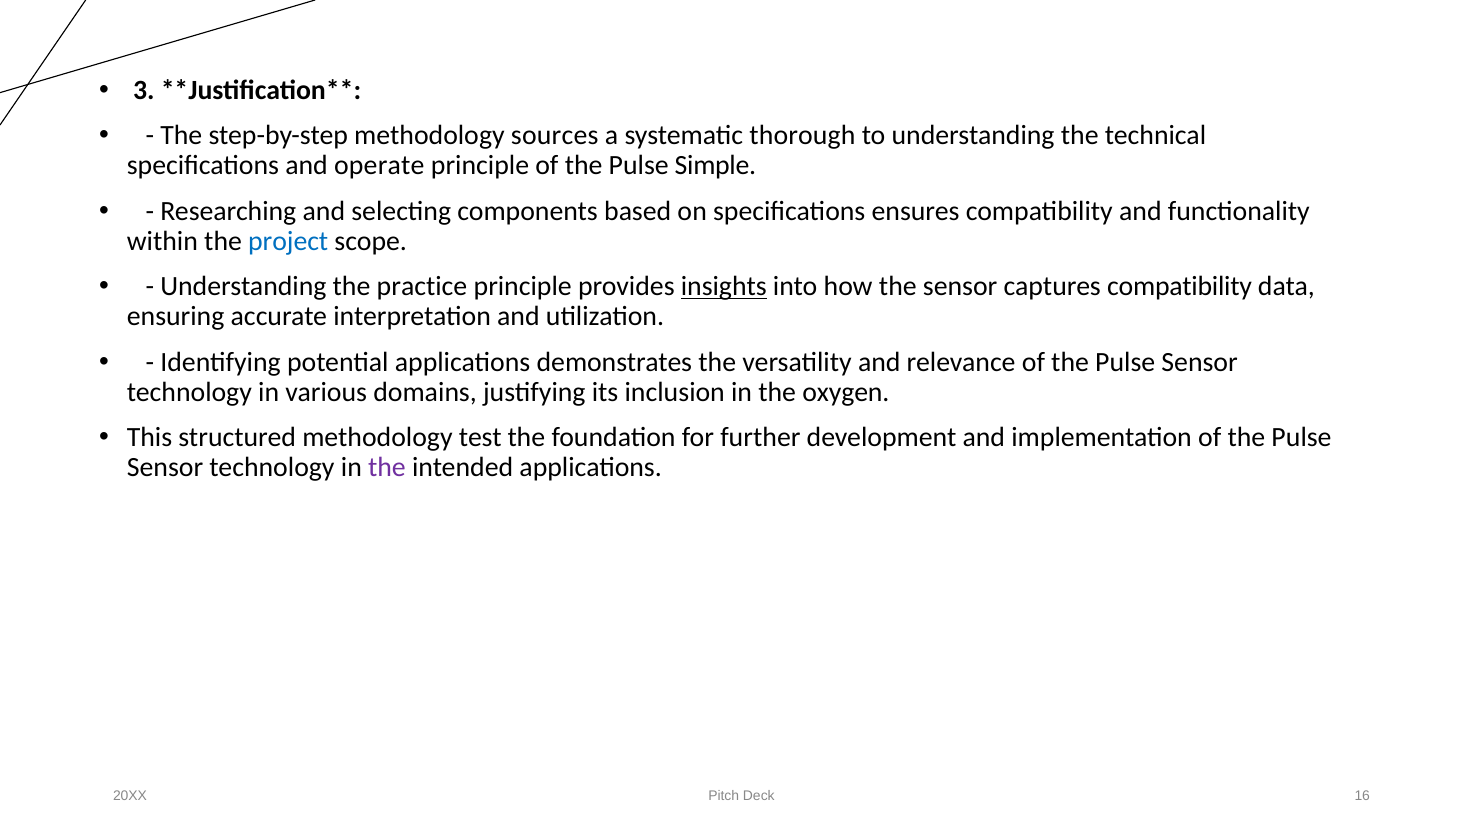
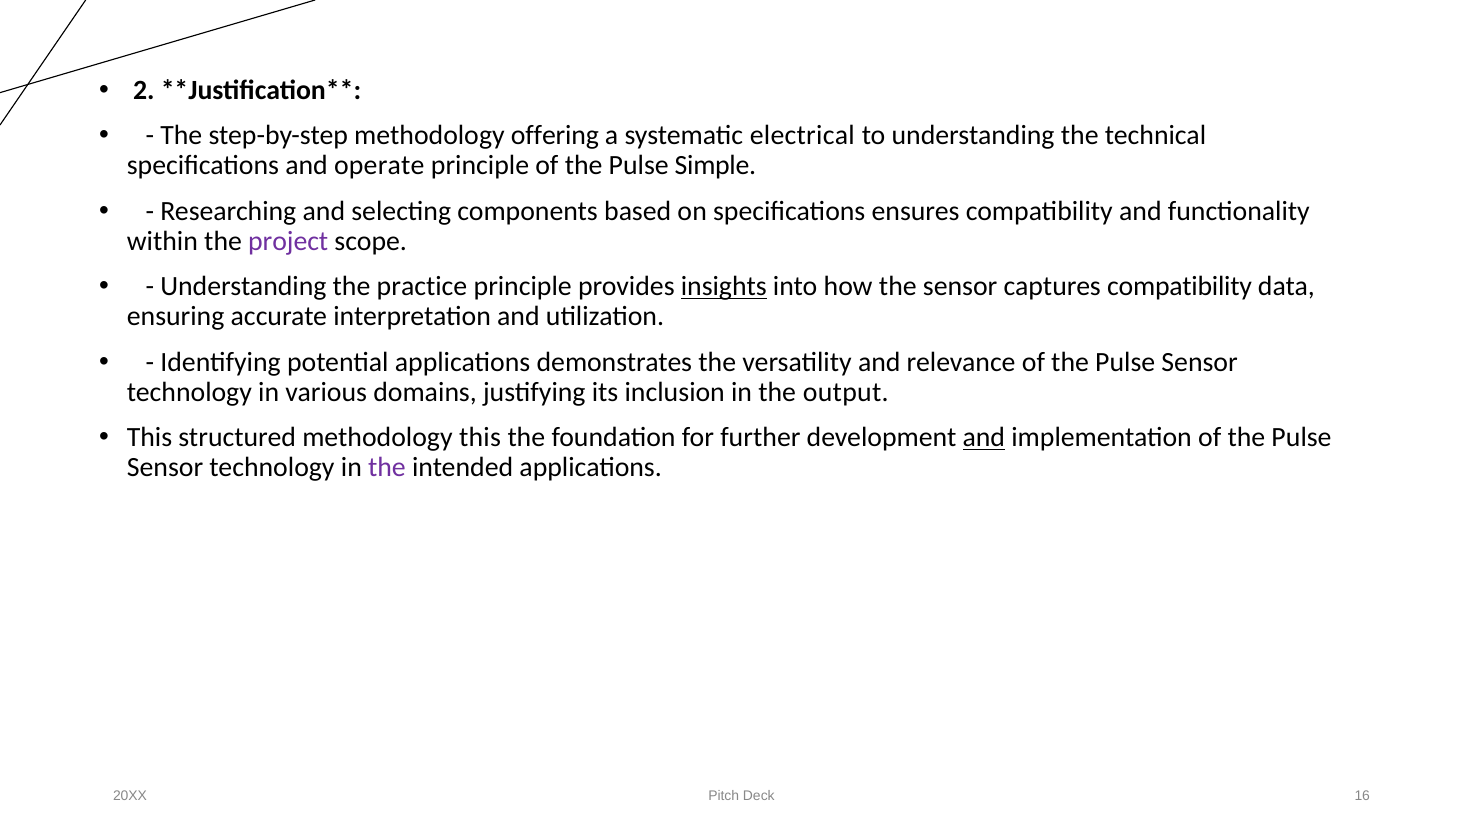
3: 3 -> 2 (144, 90)
sources: sources -> offering (555, 136)
thorough: thorough -> electrical (802, 136)
project colour: blue -> purple (288, 241)
oxygen: oxygen -> output (846, 392)
methodology test: test -> this (480, 438)
and underline: none -> present (984, 438)
